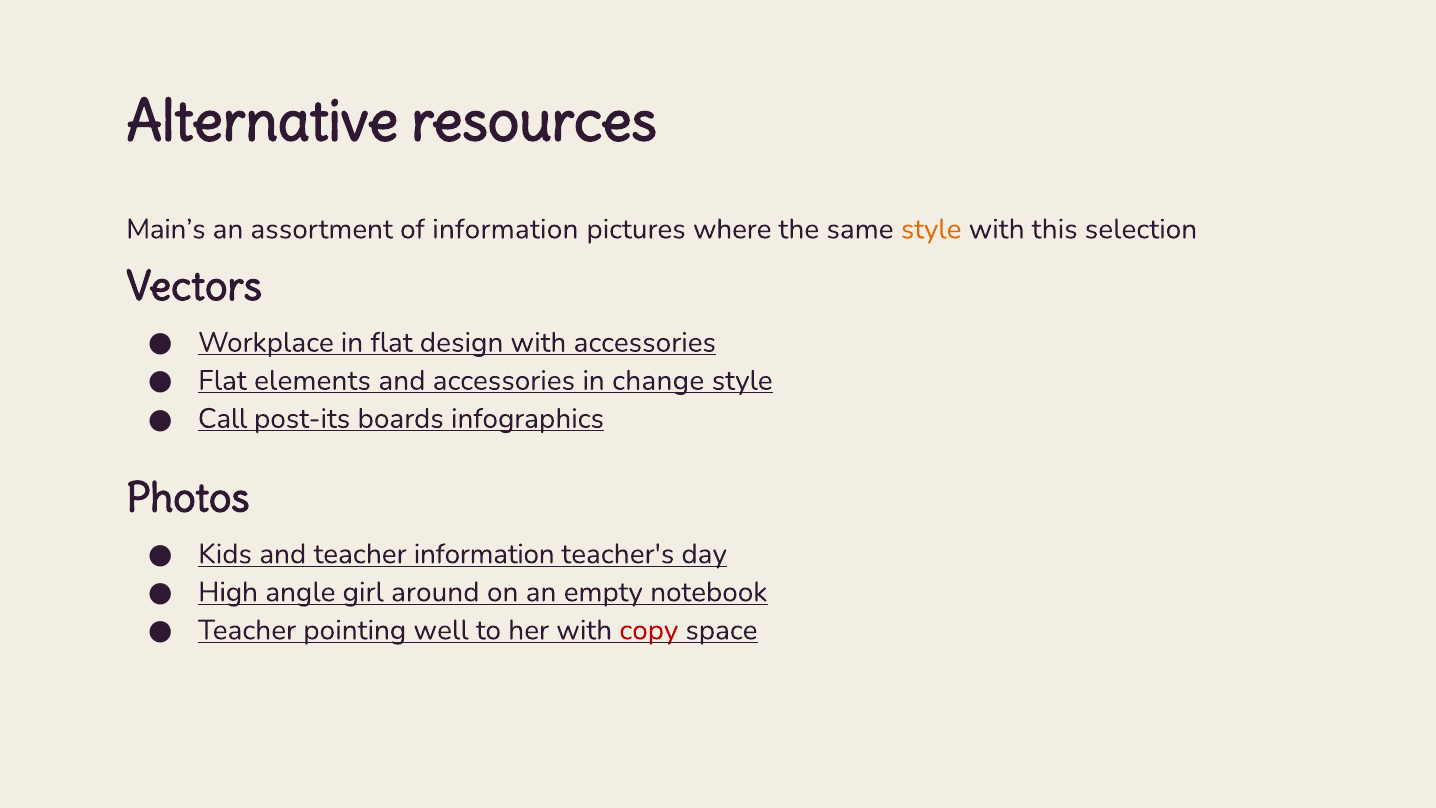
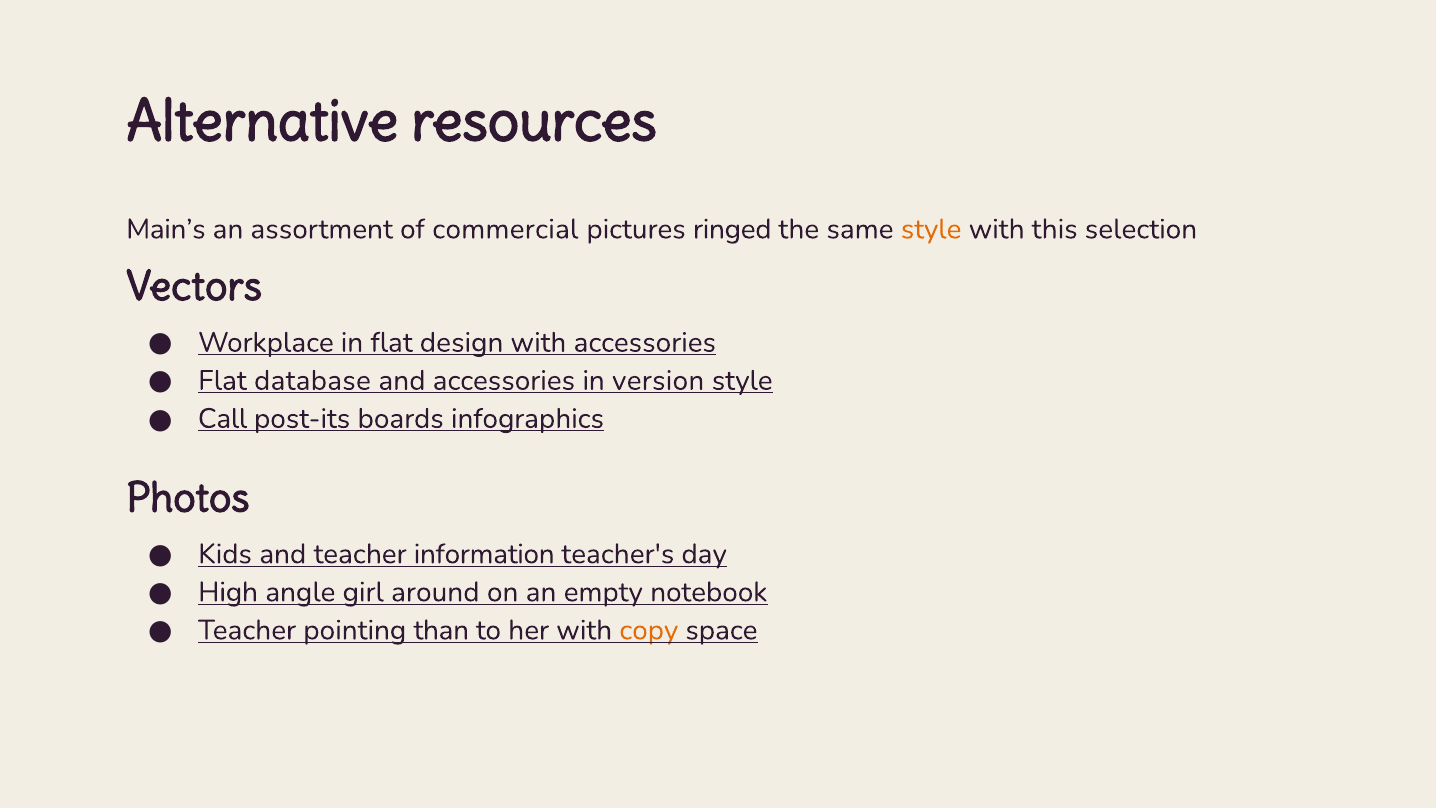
of information: information -> commercial (505, 229)
where: where -> ringed (732, 229)
elements: elements -> database (312, 380)
change: change -> version (658, 380)
well: well -> than (441, 630)
copy colour: red -> orange (649, 630)
